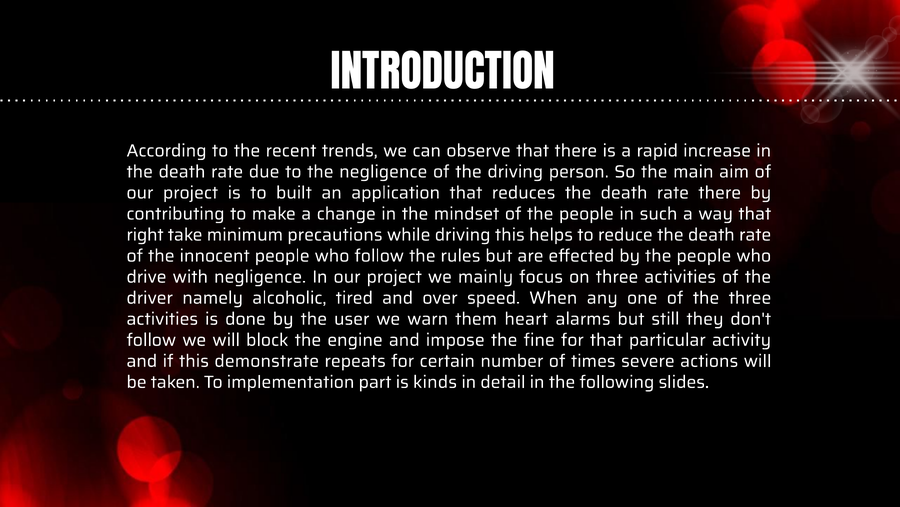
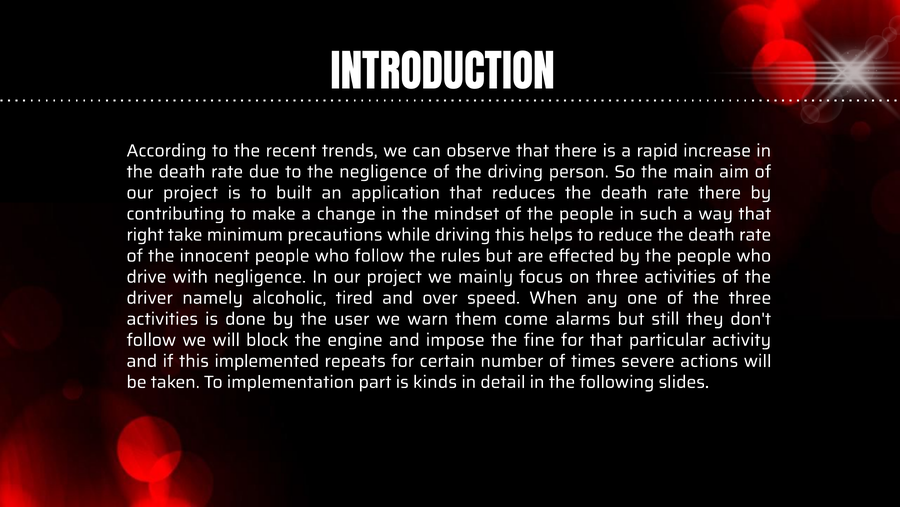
heart: heart -> come (526, 318)
demonstrate: demonstrate -> implemented (267, 360)
